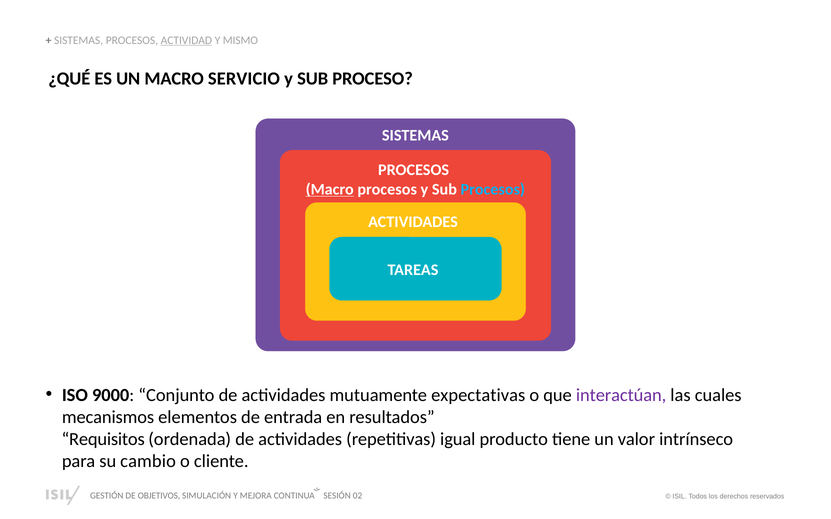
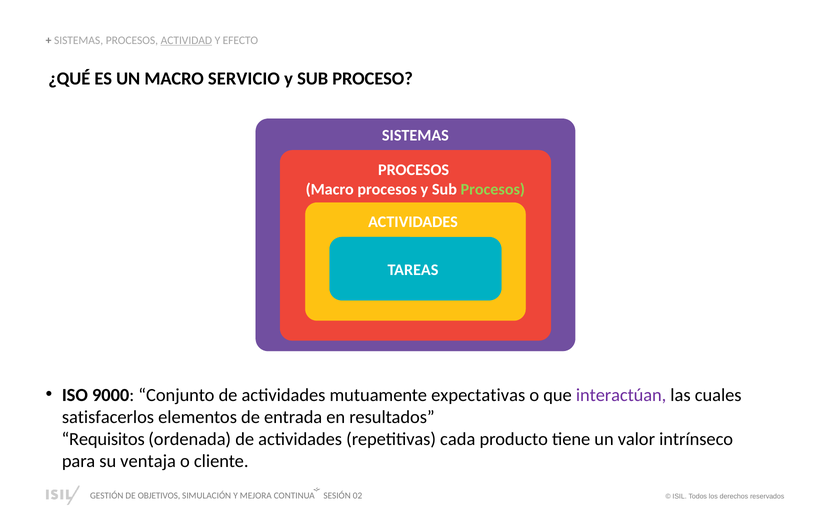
MISMO: MISMO -> EFECTO (240, 40)
Macro underline: present -> none (330, 189)
Procesos colour: light blue -> light green (493, 189)
mecanismos: mecanismos -> satisfacerlos (108, 417)
igual: igual -> cada (458, 440)
cambio: cambio -> ventaja (148, 462)
